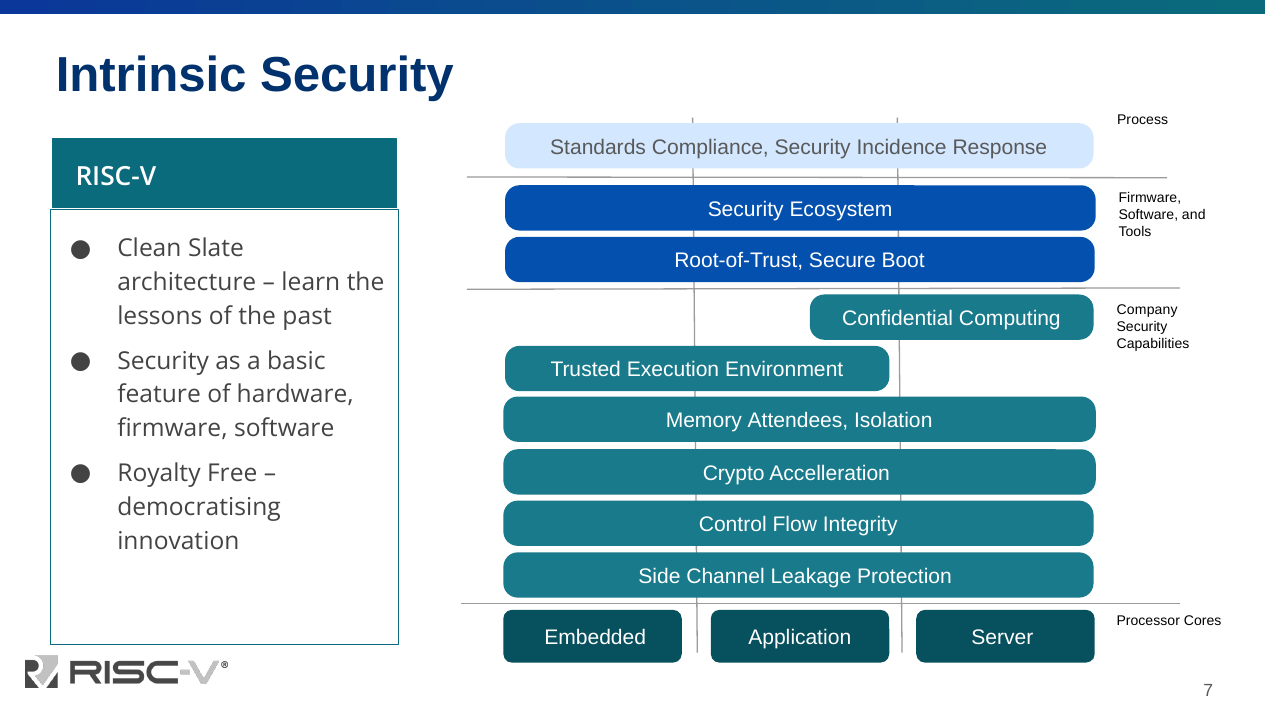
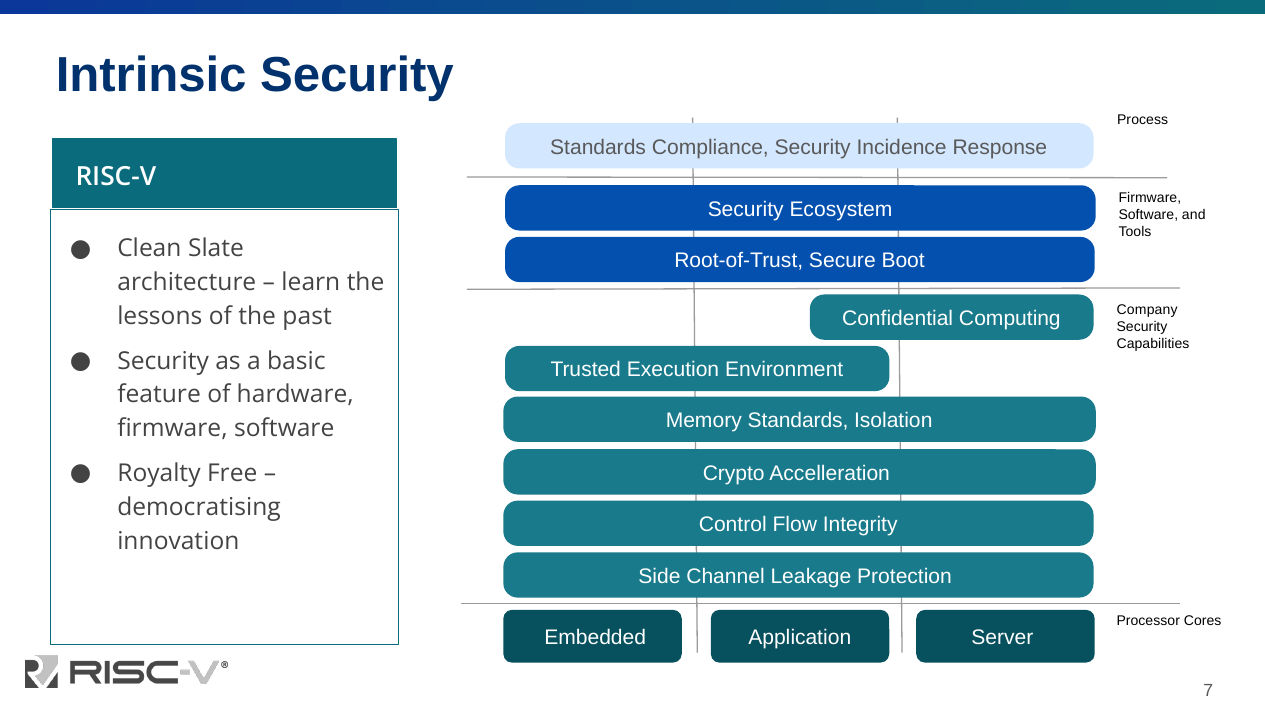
Memory Attendees: Attendees -> Standards (798, 421)
